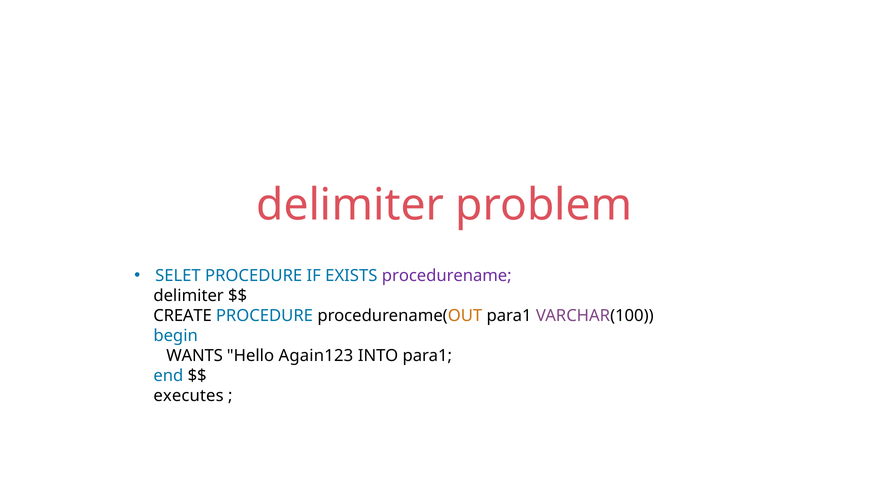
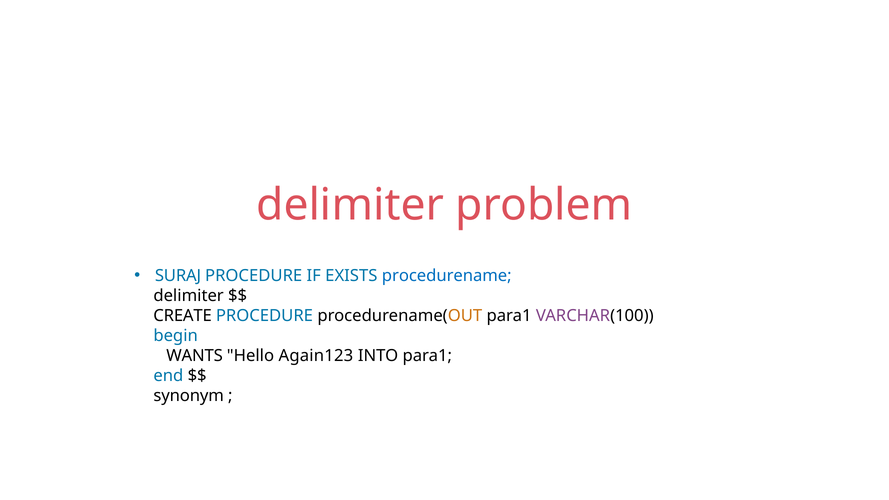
SELET: SELET -> SURAJ (178, 276)
procedurename colour: purple -> blue (447, 276)
executes: executes -> synonym (189, 396)
